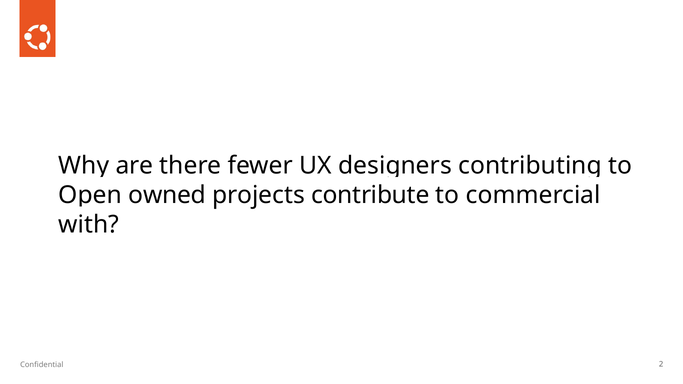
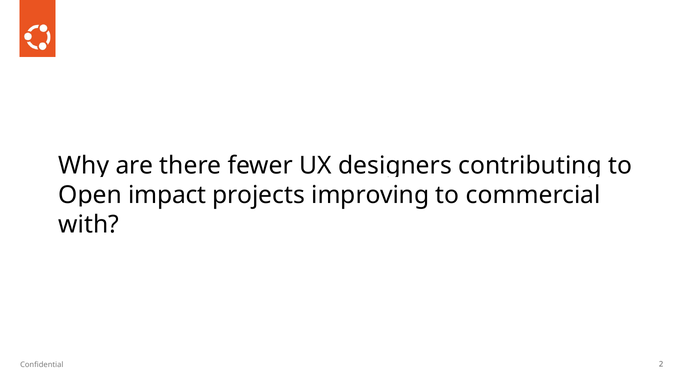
owned: owned -> impact (167, 195)
contribute: contribute -> improving (370, 195)
